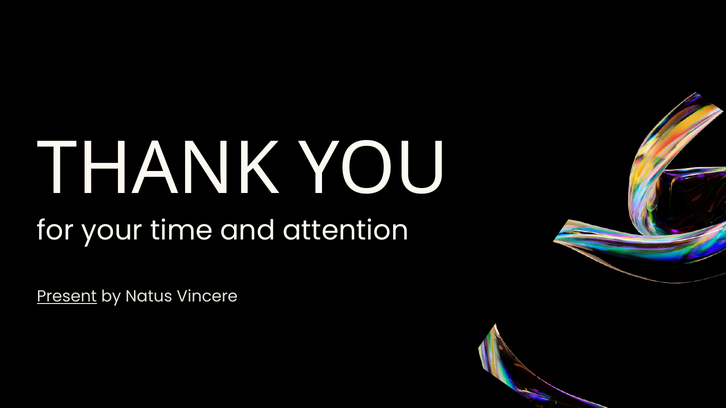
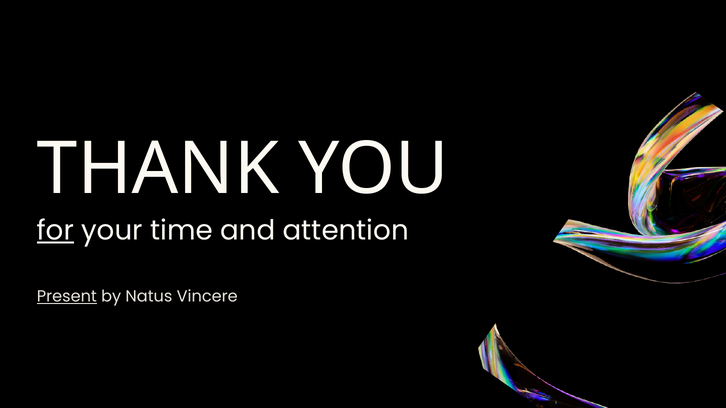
for underline: none -> present (55, 231)
